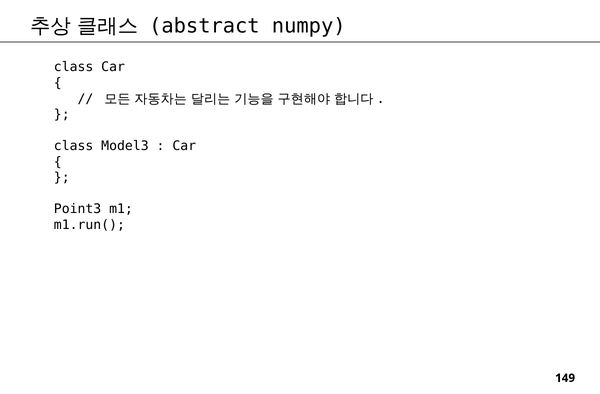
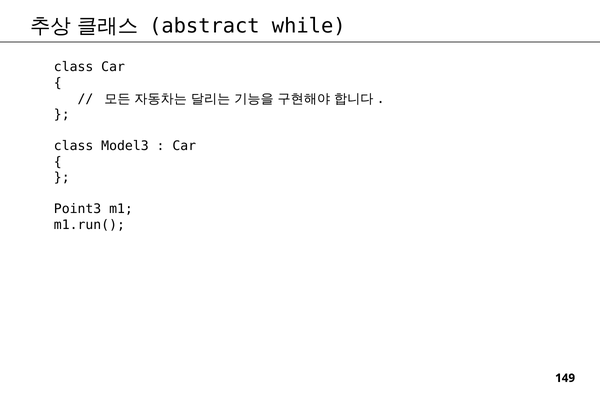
numpy: numpy -> while (309, 26)
